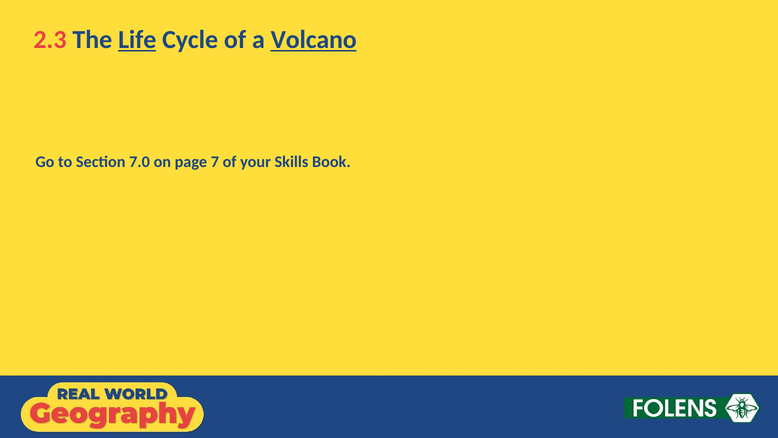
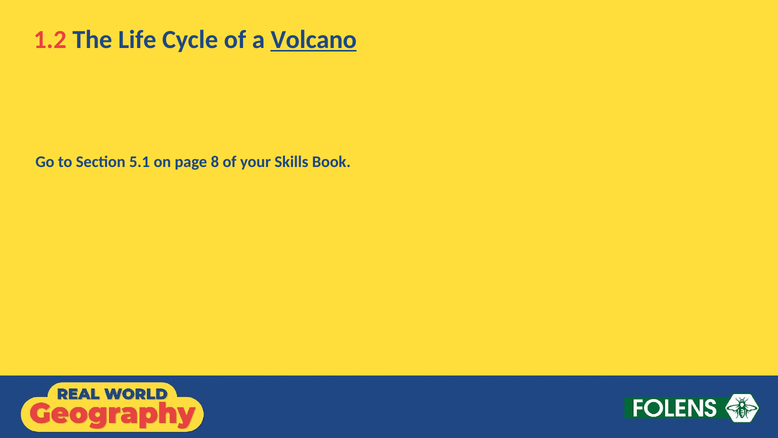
2.3: 2.3 -> 1.2 (50, 40)
Life underline: present -> none (137, 40)
7.0: 7.0 -> 5.1 (140, 162)
7: 7 -> 8 (215, 162)
